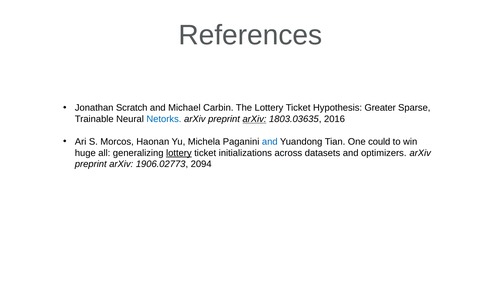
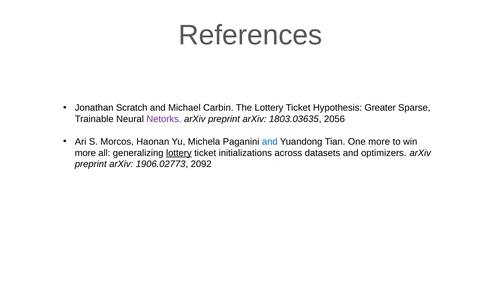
Netorks colour: blue -> purple (164, 119)
arXiv underline: present -> none (255, 119)
2016: 2016 -> 2056 (334, 119)
One could: could -> more (379, 142)
huge: huge -> more (85, 153)
2094: 2094 -> 2092 (201, 164)
